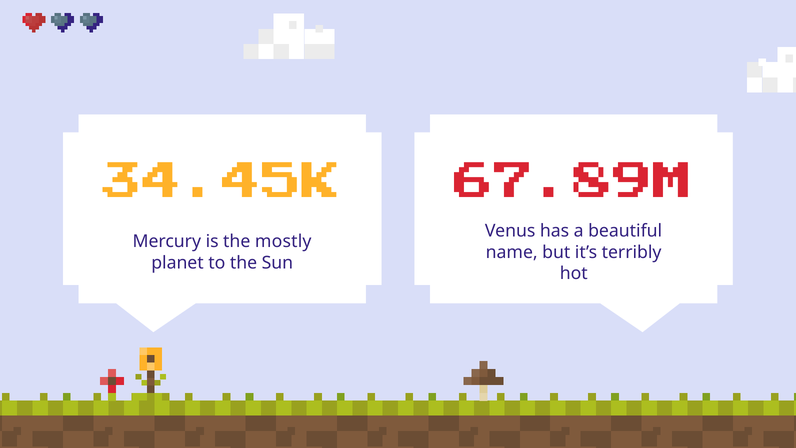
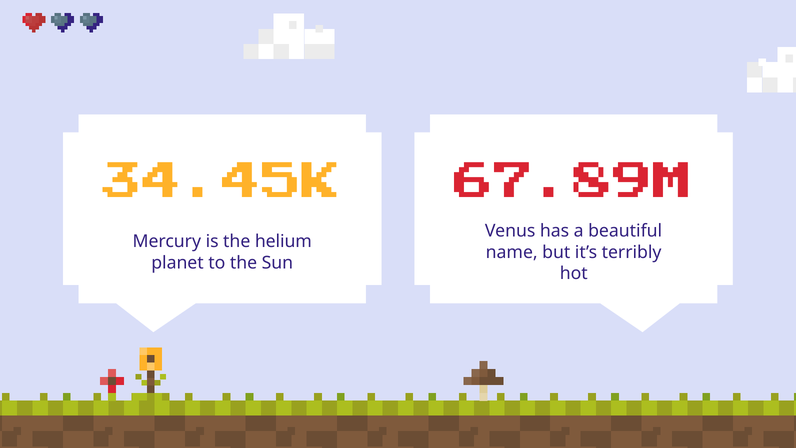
mostly: mostly -> helium (283, 241)
